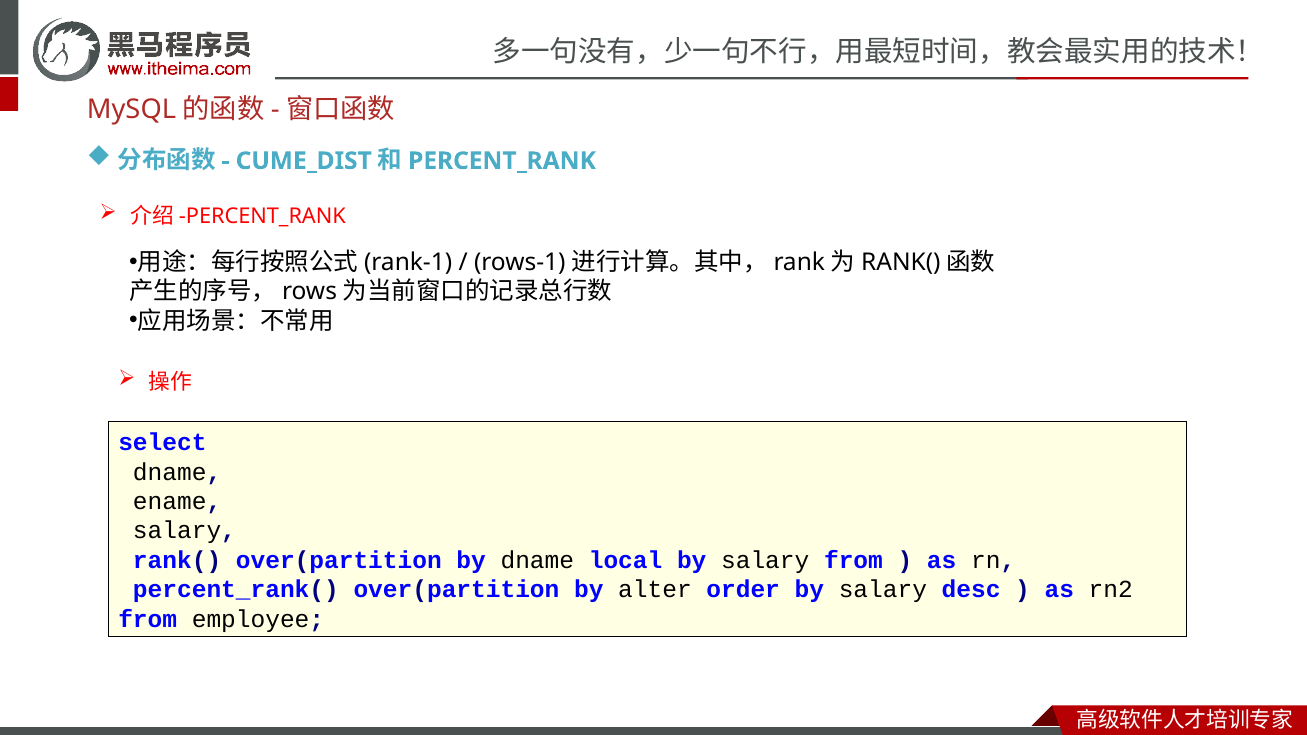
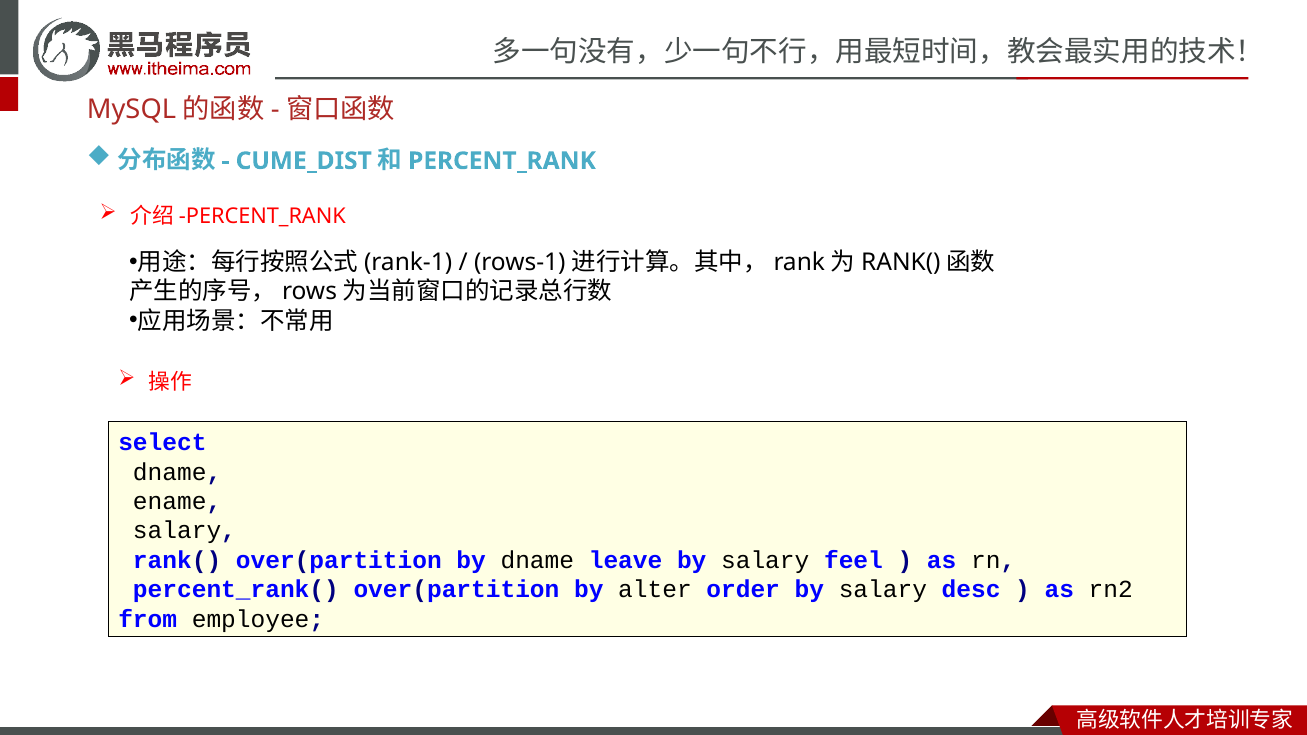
local: local -> leave (626, 560)
salary from: from -> feel (853, 560)
